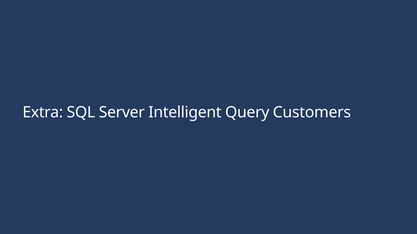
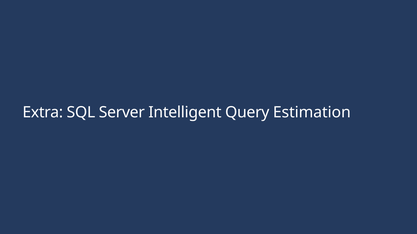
Customers: Customers -> Estimation (312, 113)
